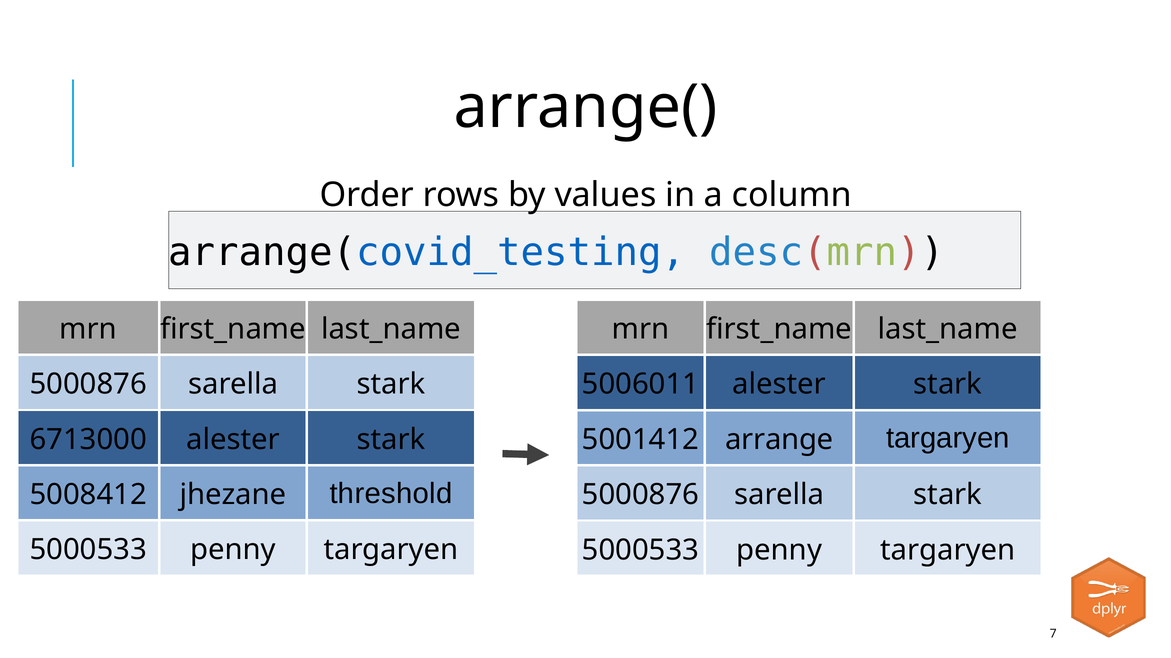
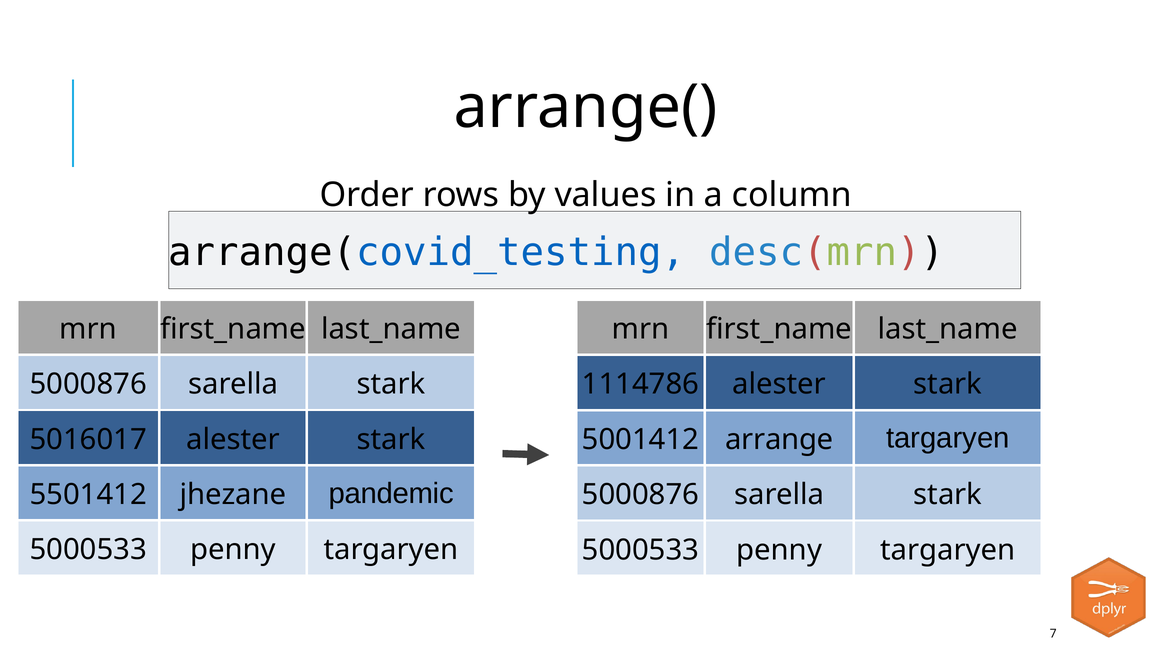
5006011: 5006011 -> 1114786 (640, 385)
6713000: 6713000 -> 5016017 (88, 440)
5008412: 5008412 -> 5501412 (88, 495)
threshold: threshold -> pandemic (391, 494)
